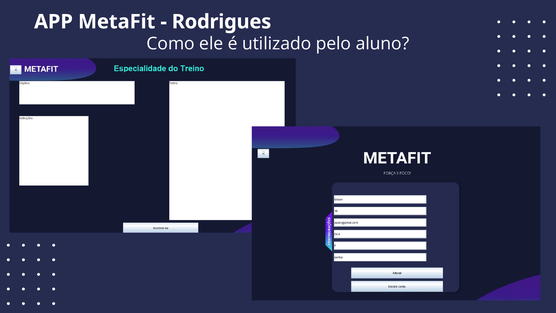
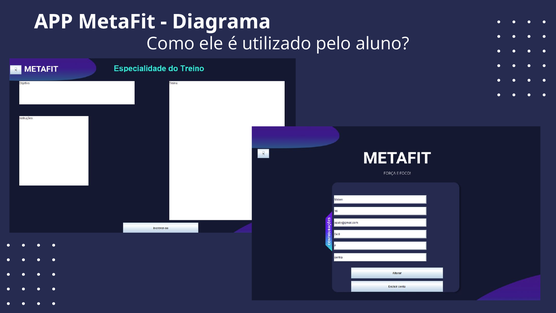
Rodrigues: Rodrigues -> Diagrama (221, 22)
